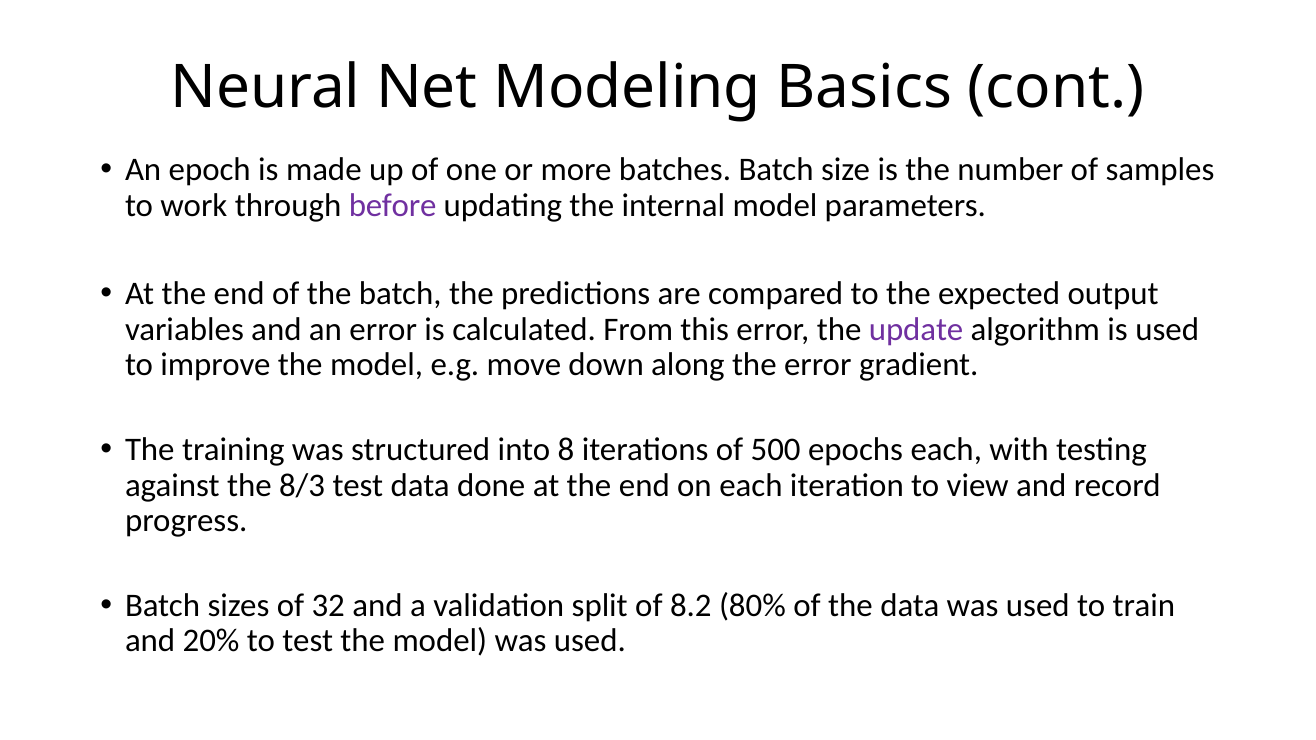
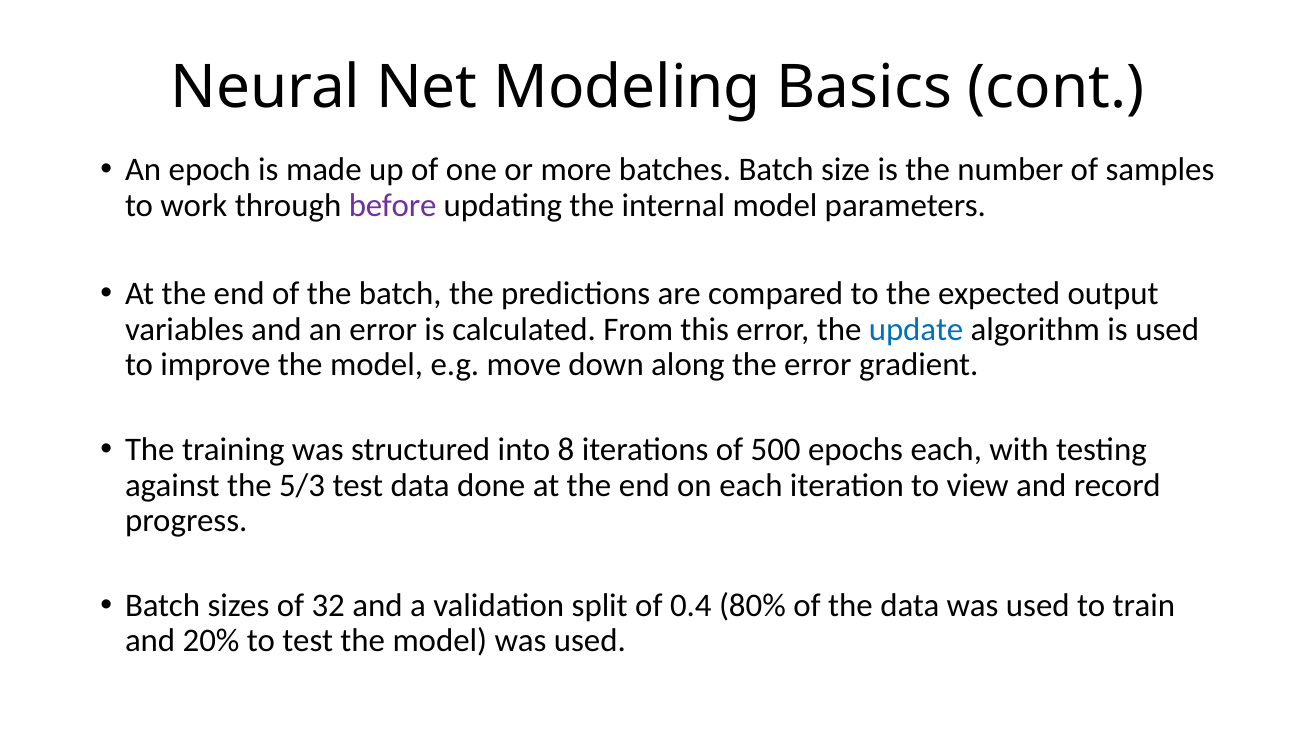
update colour: purple -> blue (916, 330)
8/3: 8/3 -> 5/3 (302, 485)
8.2: 8.2 -> 0.4 (691, 606)
